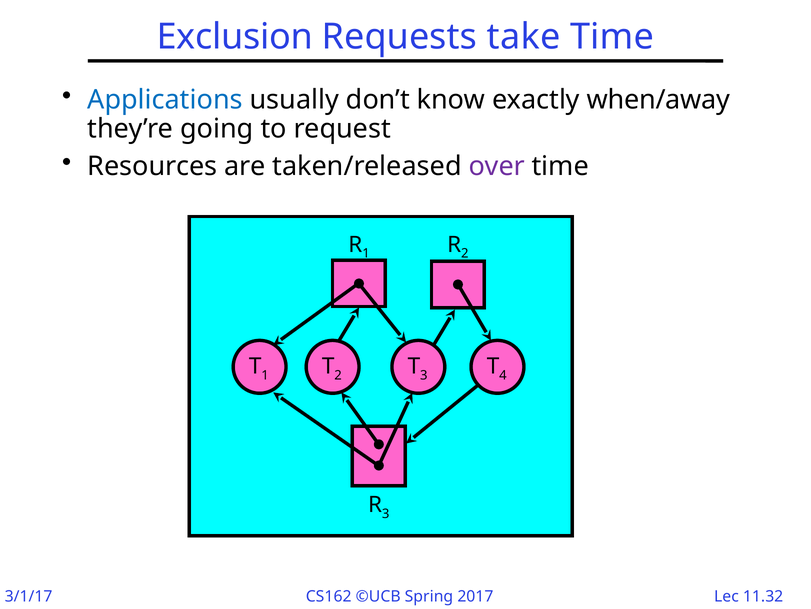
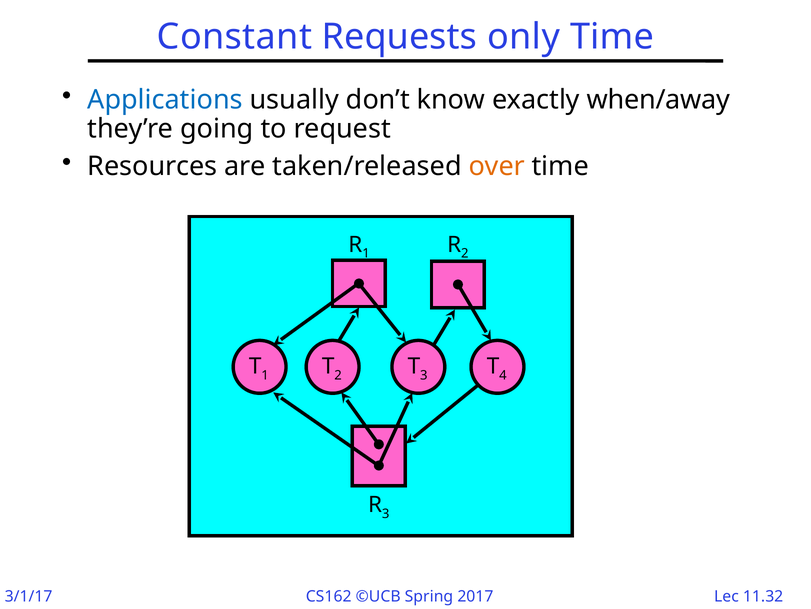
Exclusion: Exclusion -> Constant (234, 37)
take: take -> only (524, 37)
over colour: purple -> orange (497, 166)
